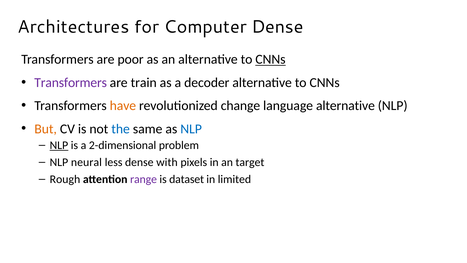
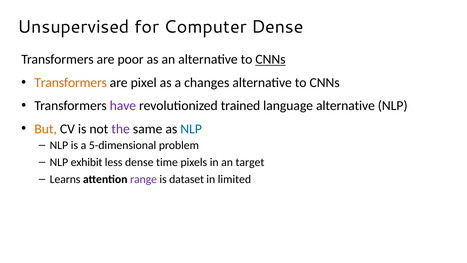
Architectures: Architectures -> Unsupervised (73, 27)
Transformers colour: purple -> orange (71, 83)
train: train -> pixel (144, 83)
decoder: decoder -> changes (207, 83)
have colour: orange -> purple (123, 106)
change: change -> trained (240, 106)
the colour: blue -> purple (121, 129)
NLP underline: present -> none (59, 145)
2-dimensional: 2-dimensional -> 5-dimensional (123, 145)
neural: neural -> exhibit (87, 162)
with: with -> time (167, 162)
Rough: Rough -> Learns (65, 179)
